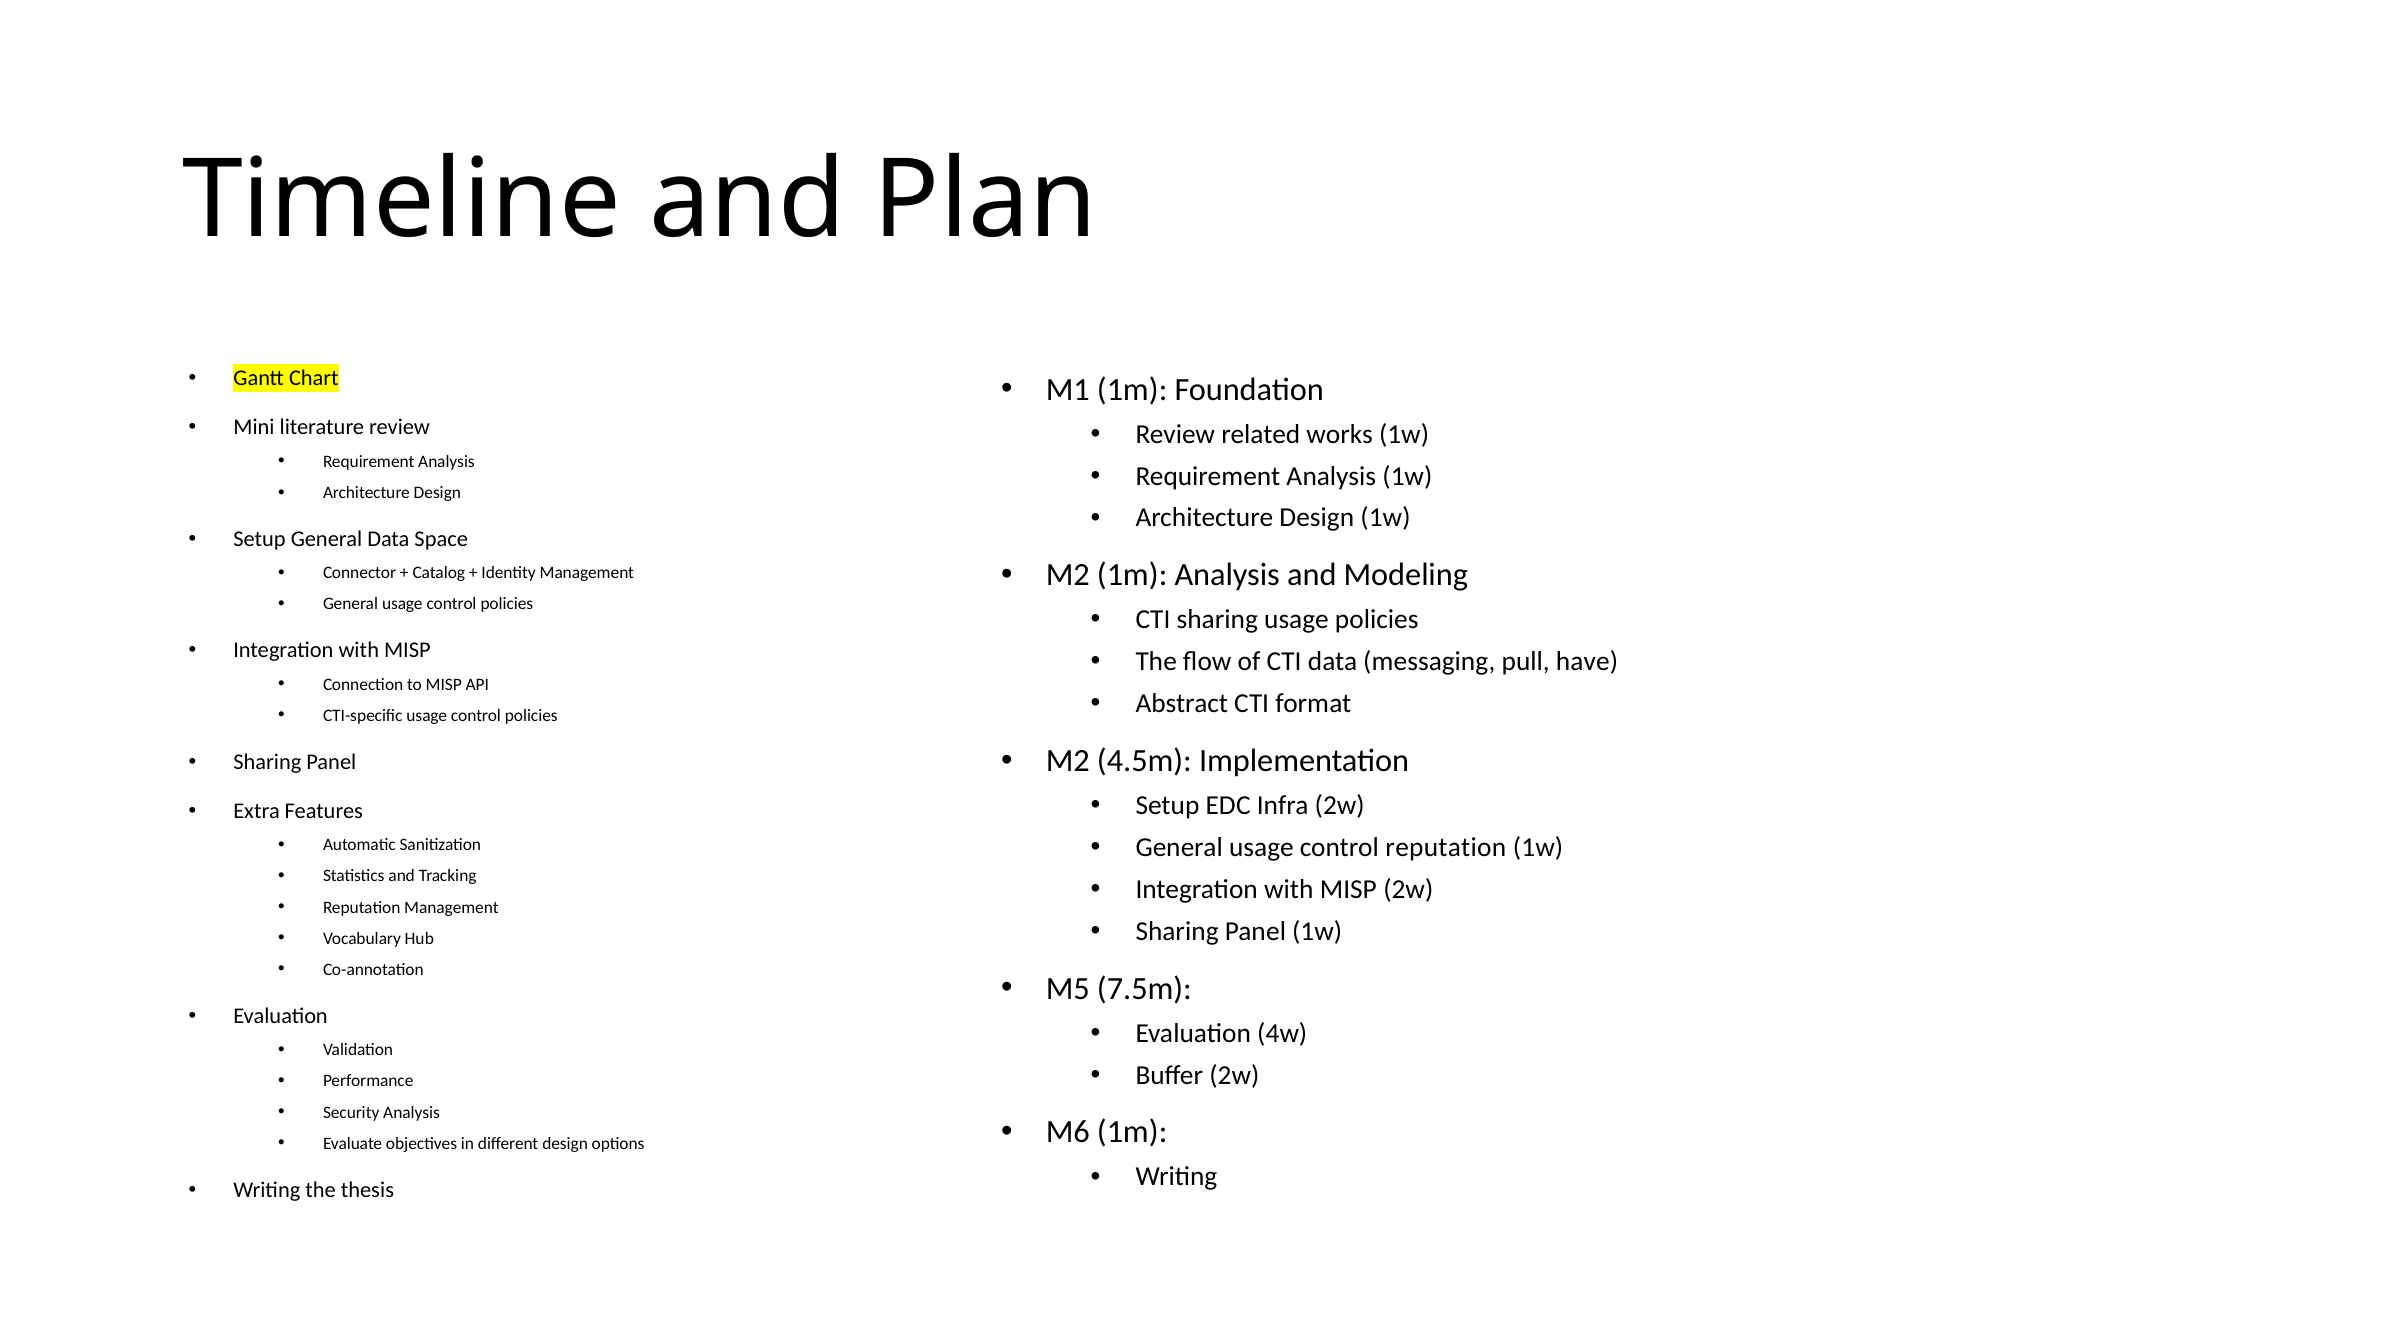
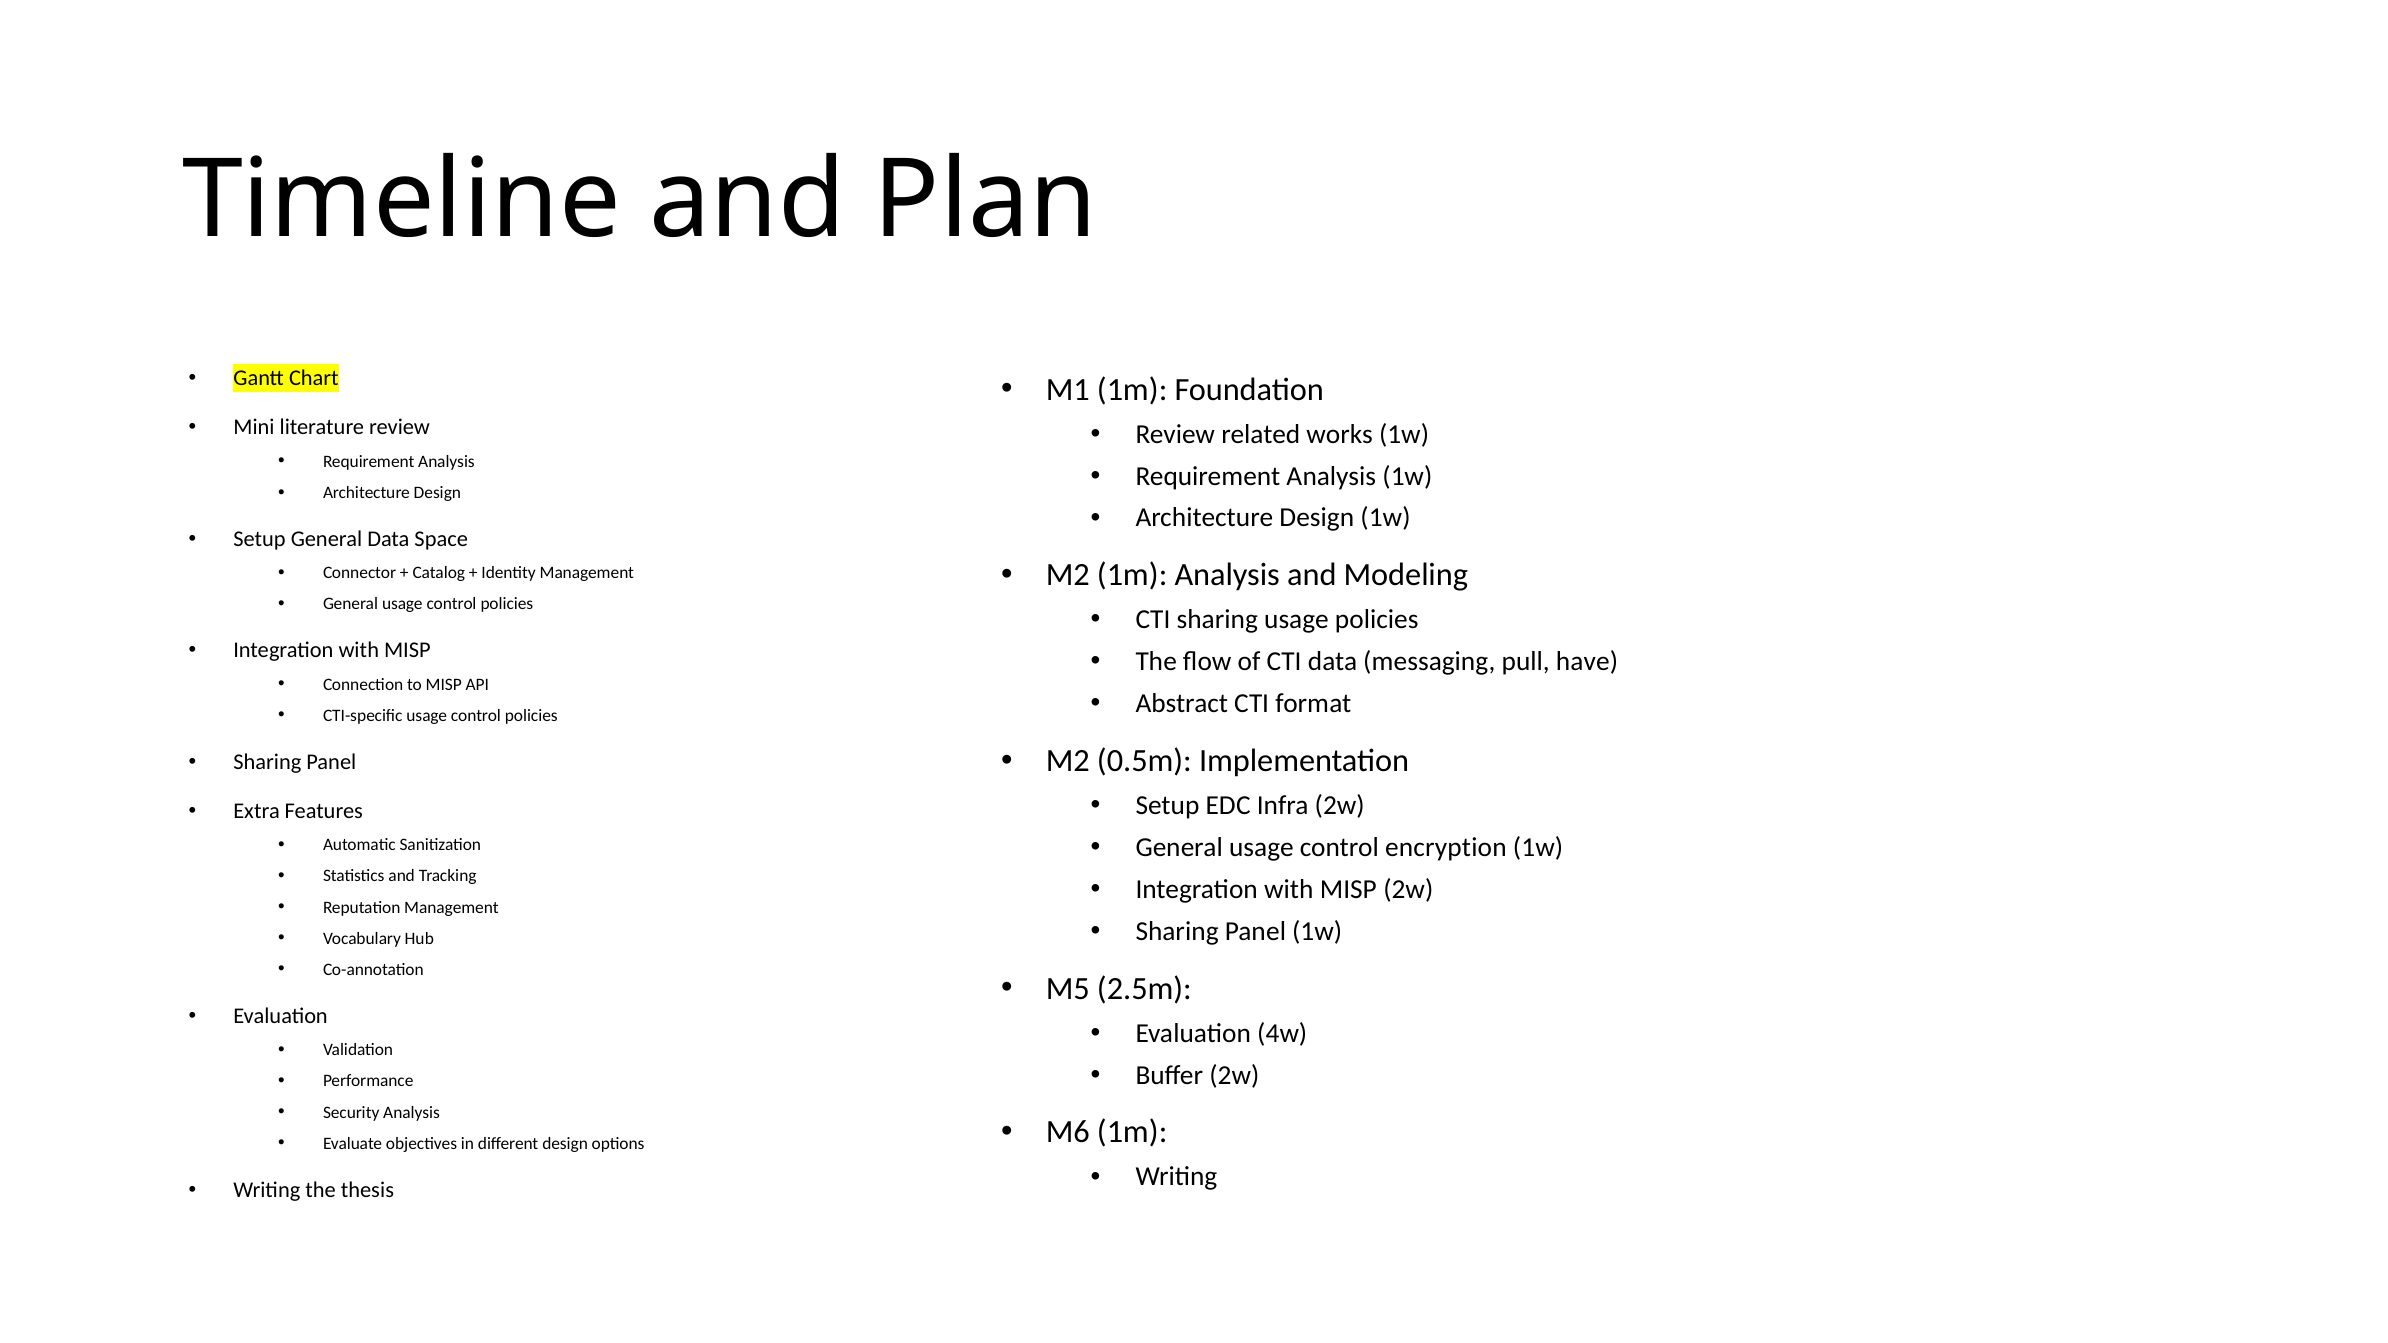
4.5m: 4.5m -> 0.5m (1144, 761)
control reputation: reputation -> encryption (1446, 848)
7.5m: 7.5m -> 2.5m (1144, 989)
